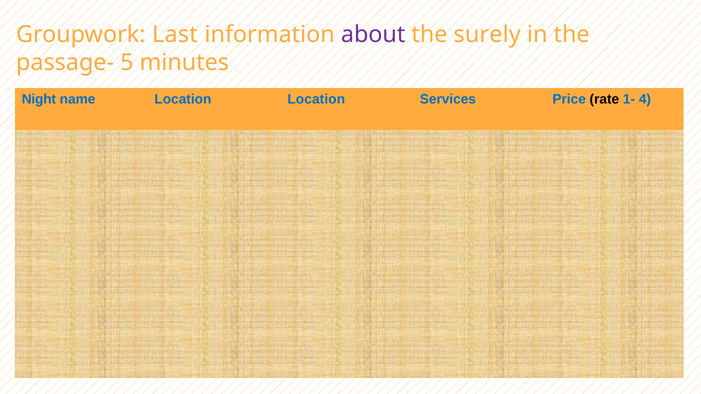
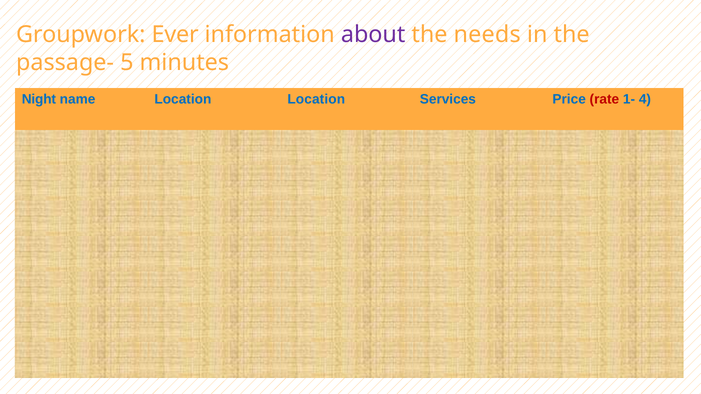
Last: Last -> Ever (175, 34)
surely: surely -> needs (487, 34)
rate colour: black -> red (604, 99)
